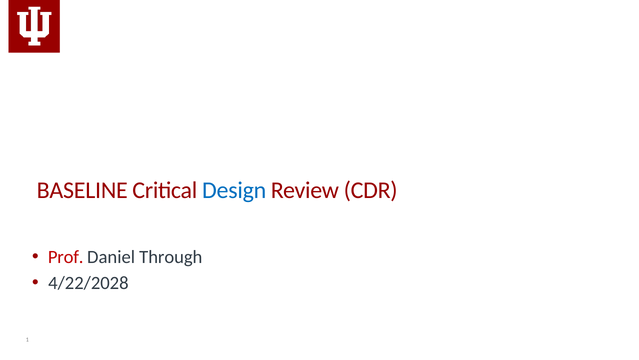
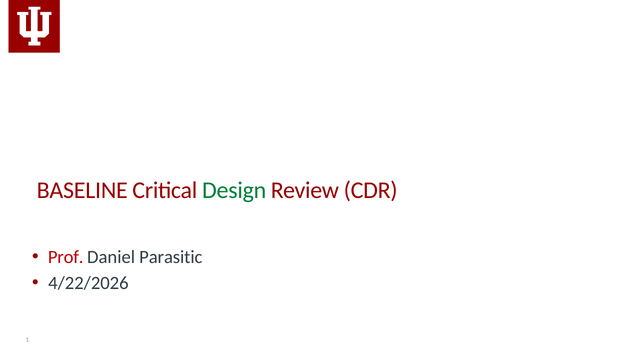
Design colour: blue -> green (234, 190)
Through: Through -> Parasitic (171, 257)
4/22/2028: 4/22/2028 -> 4/22/2026 (88, 283)
